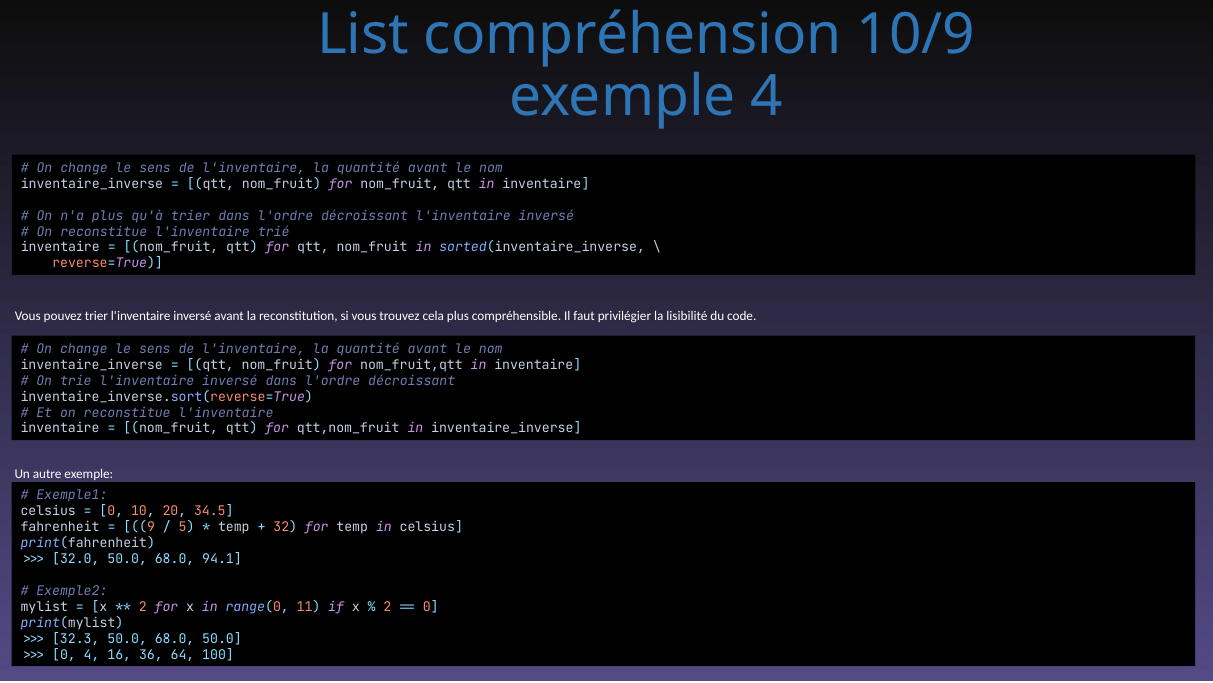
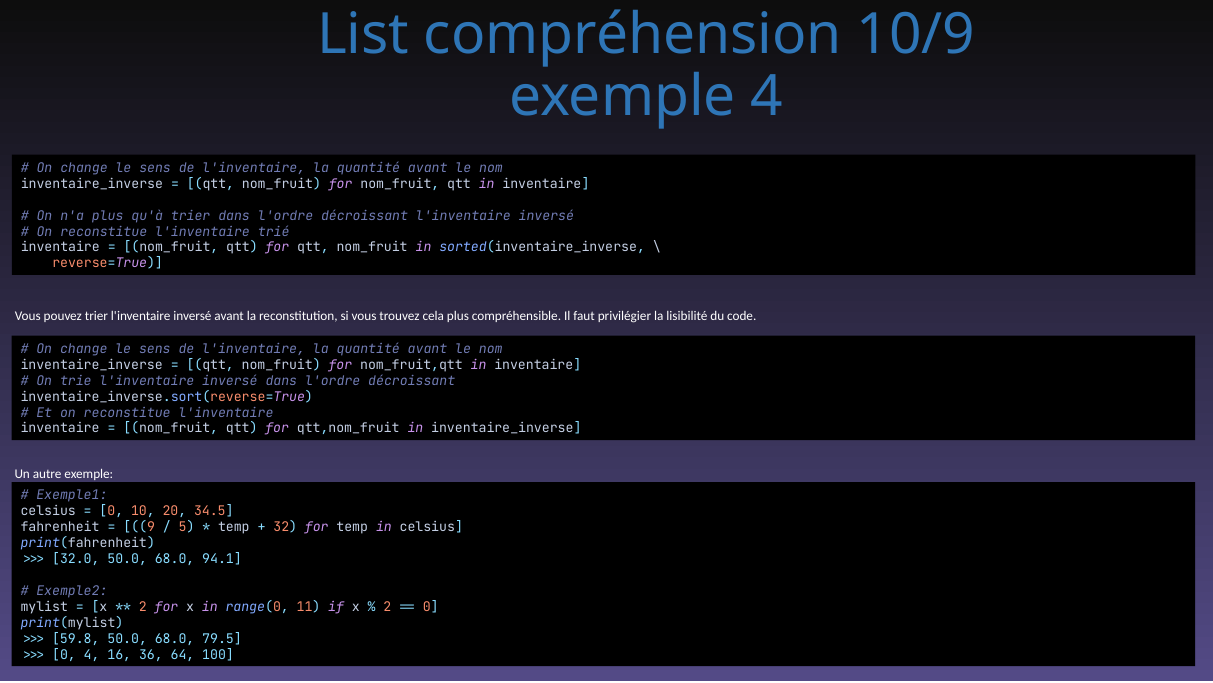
32.3: 32.3 -> 59.8 (76, 638)
68.0 50.0: 50.0 -> 79.5 (222, 638)
